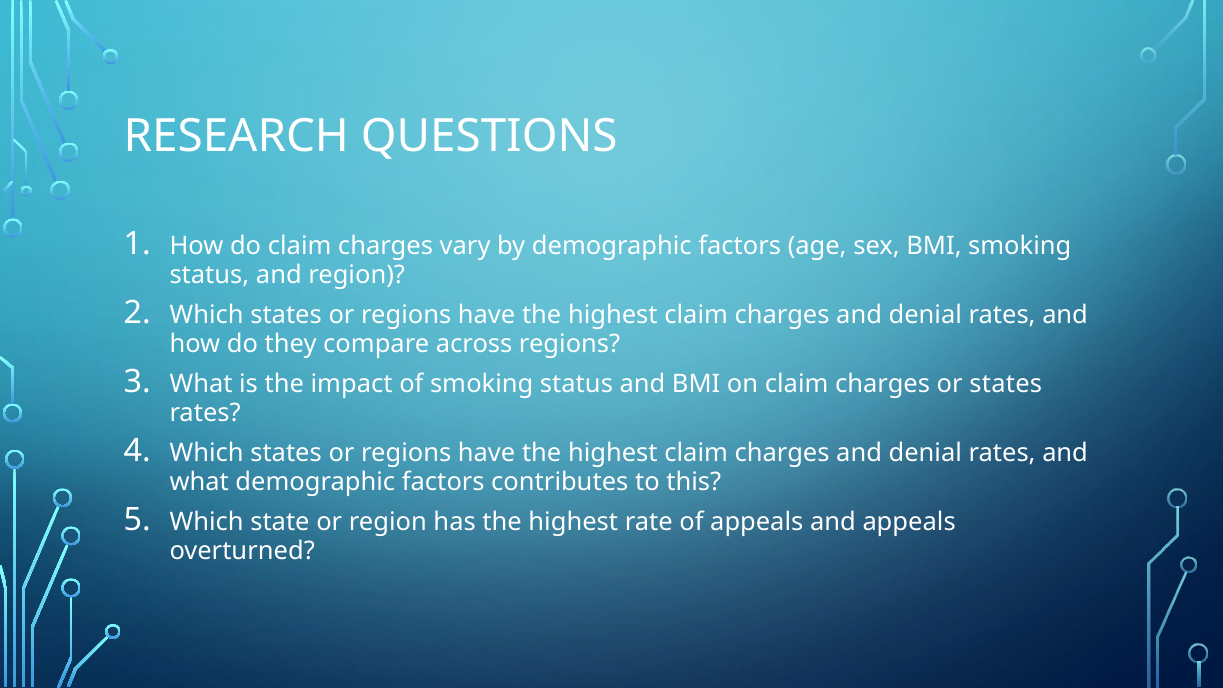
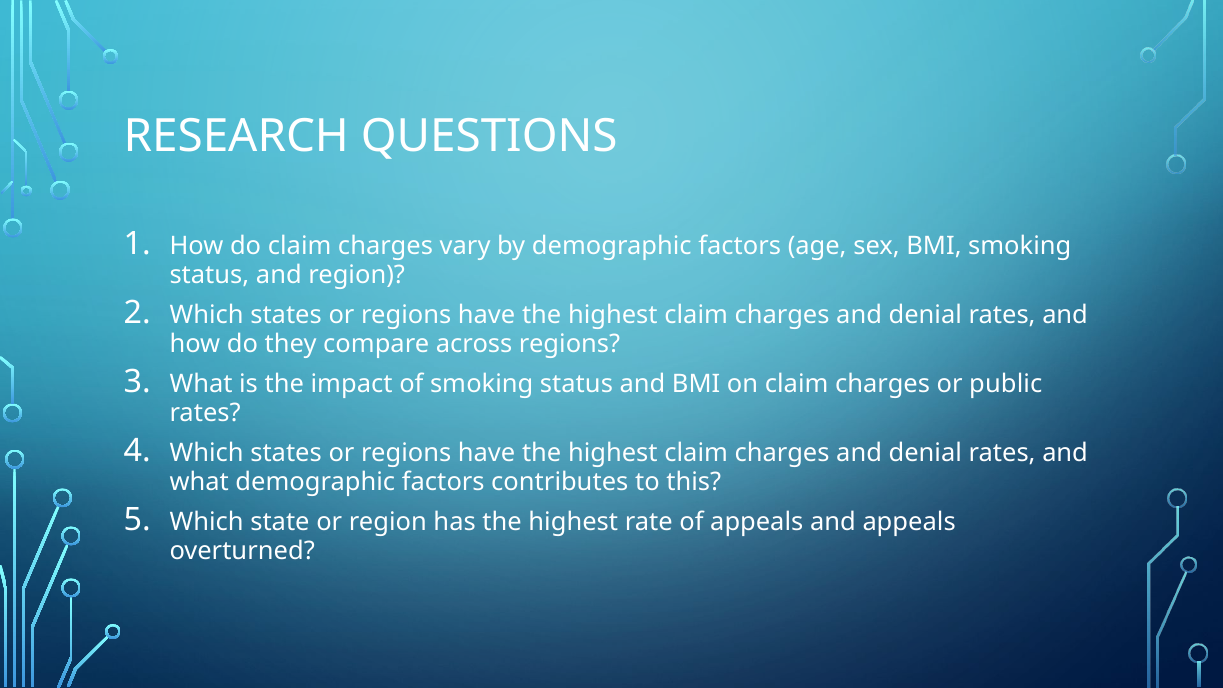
or states: states -> public (1006, 384)
